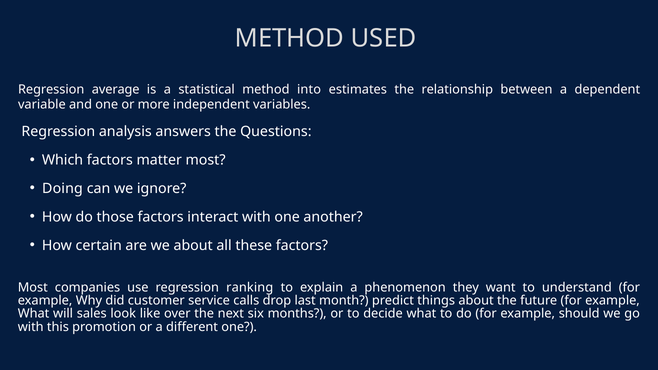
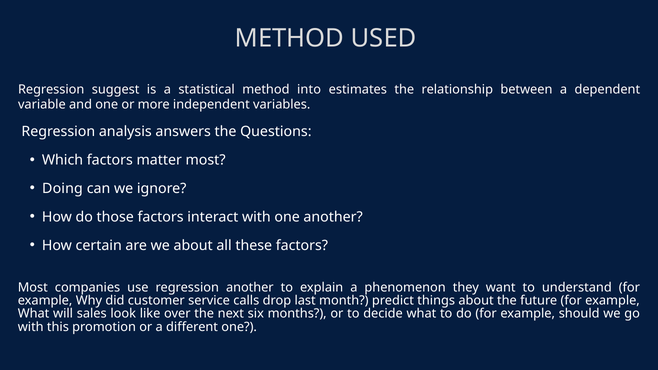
average: average -> suggest (116, 89)
regression ranking: ranking -> another (250, 288)
